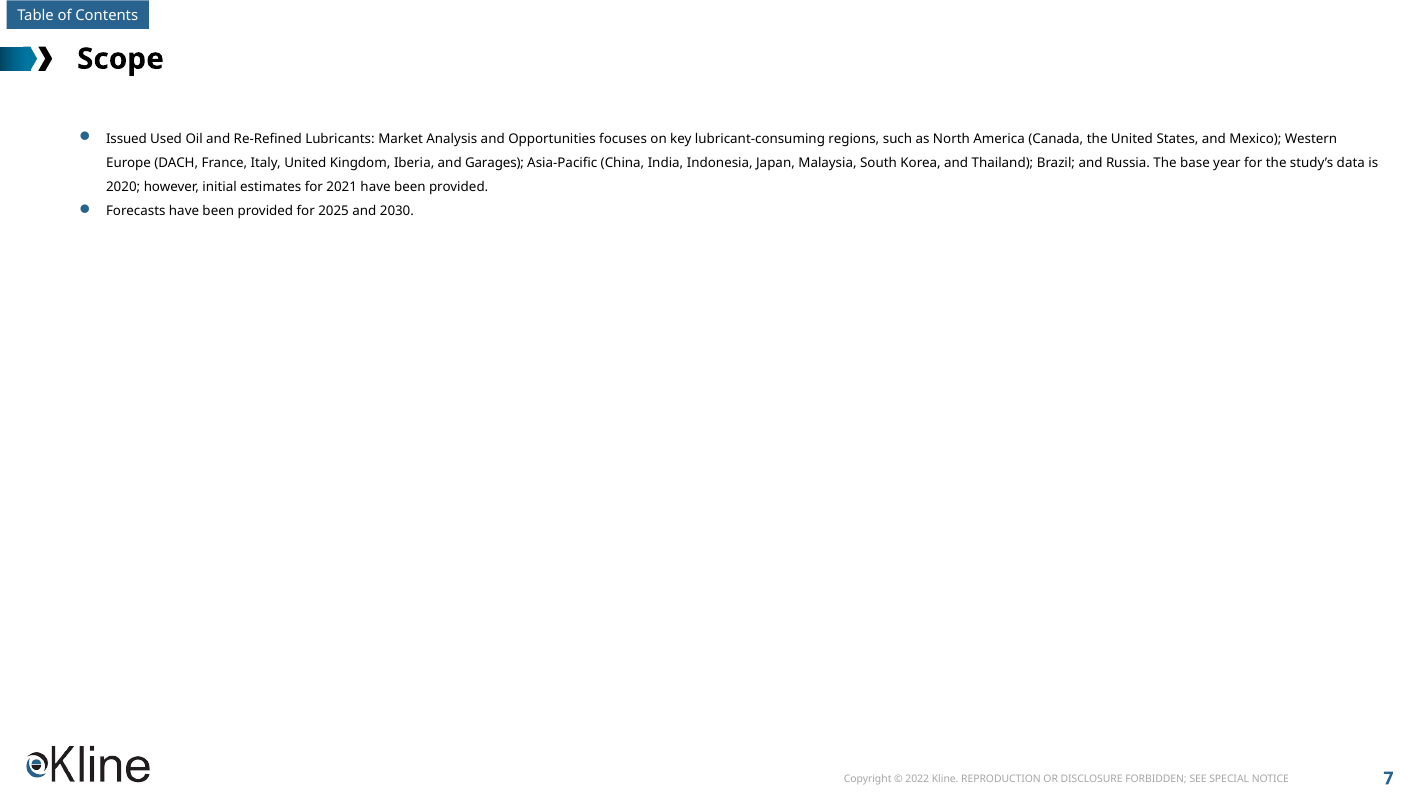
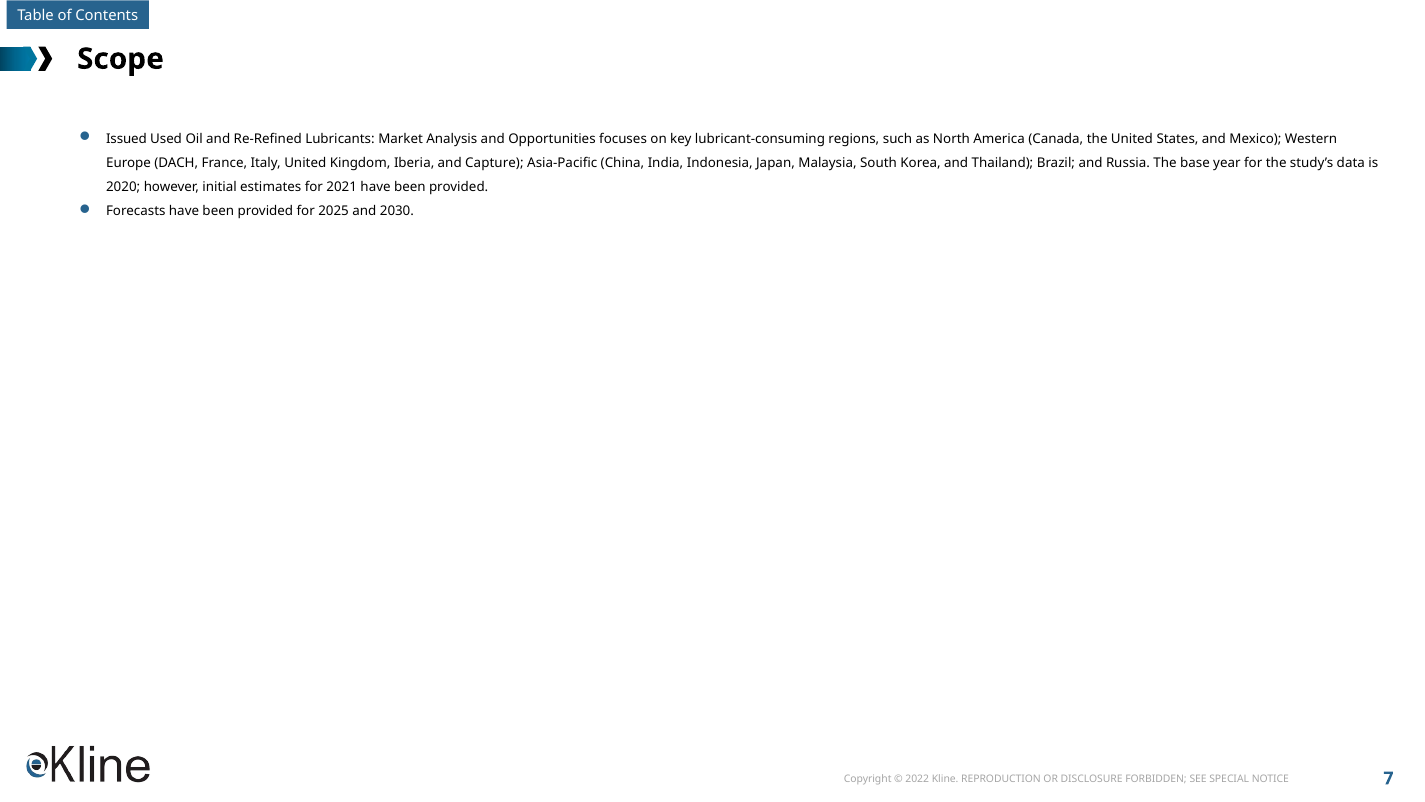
Garages: Garages -> Capture (494, 163)
